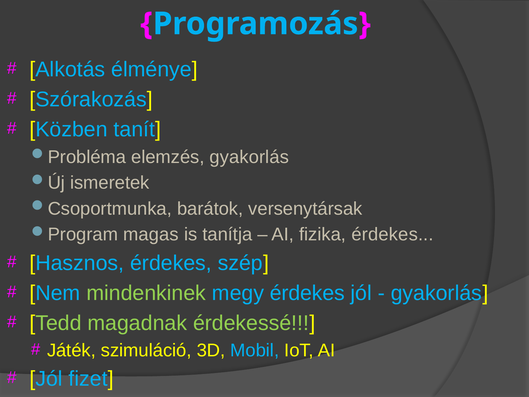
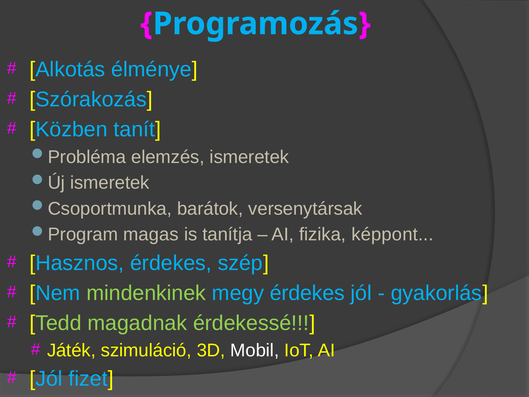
elemzés gyakorlás: gyakorlás -> ismeretek (249, 157)
fizika érdekes: érdekes -> képpont (393, 234)
Mobil colour: light blue -> white (255, 350)
